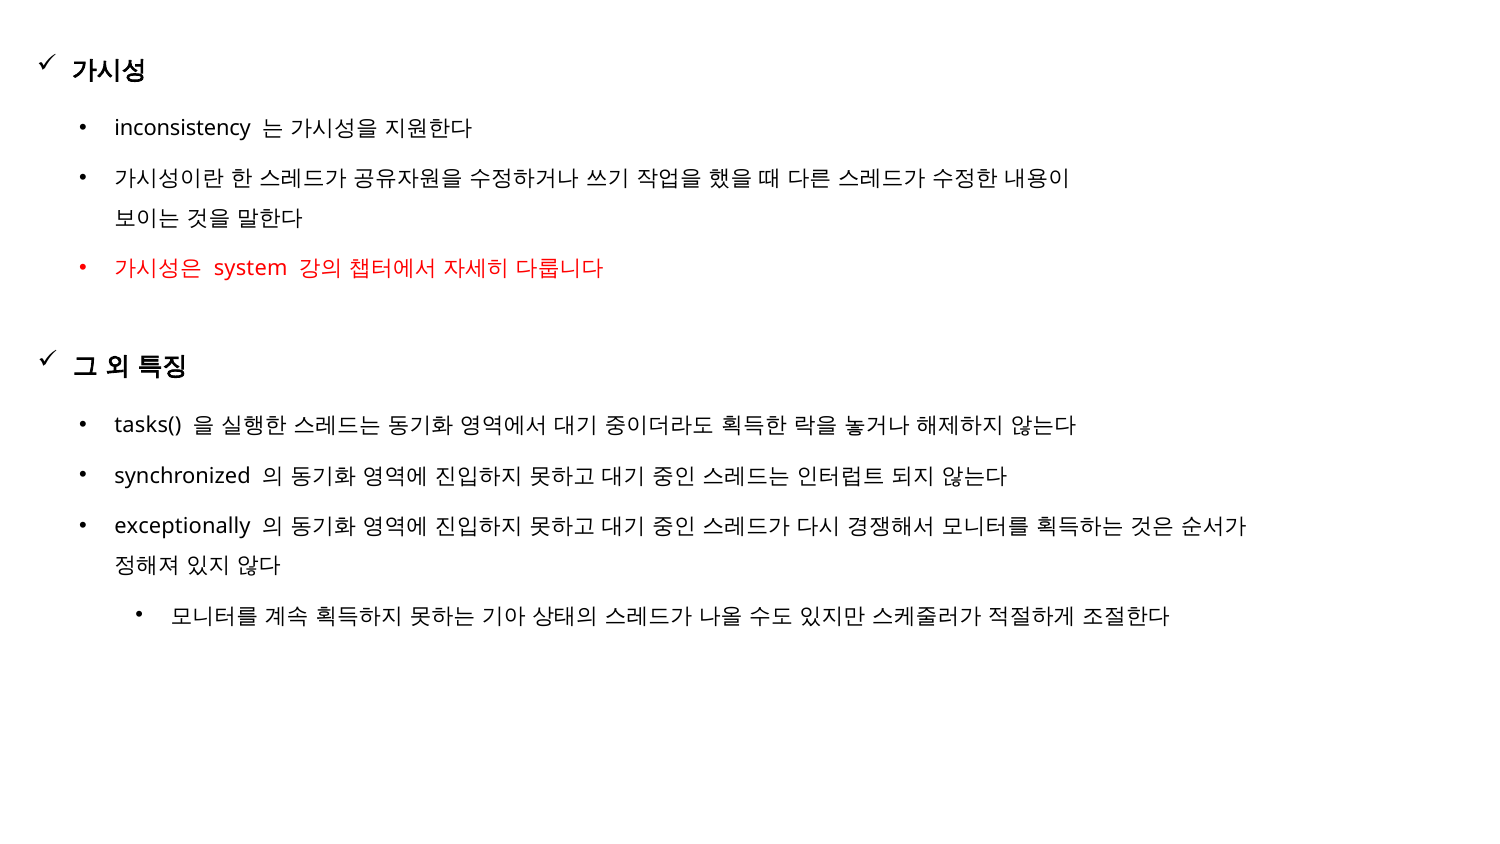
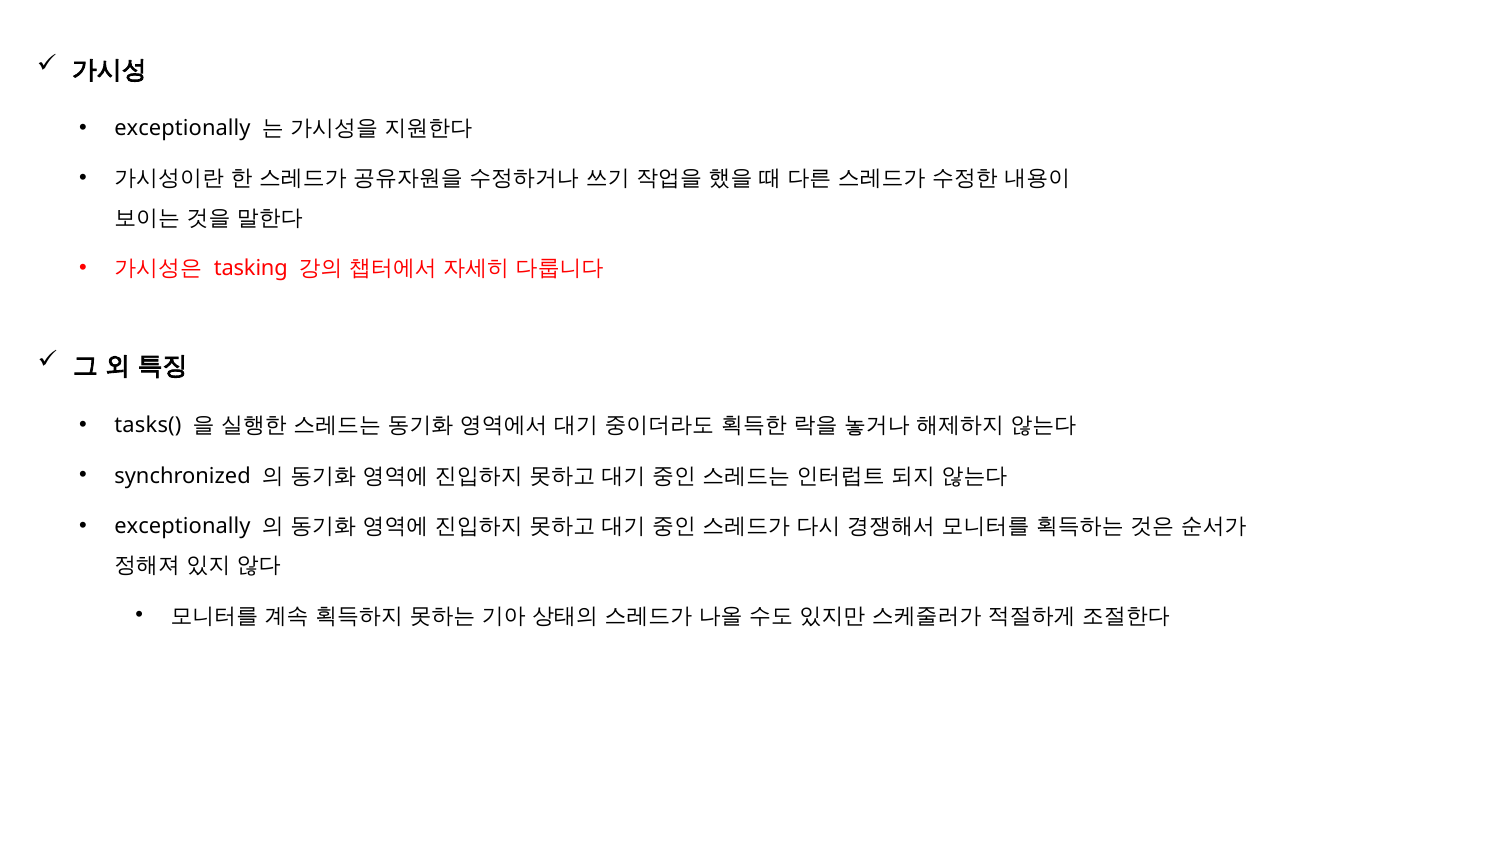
inconsistency: inconsistency -> exceptionally (182, 128)
system: system -> tasking (251, 268)
